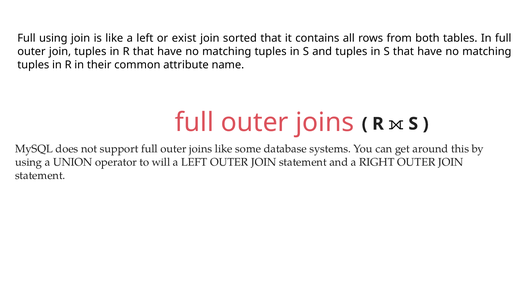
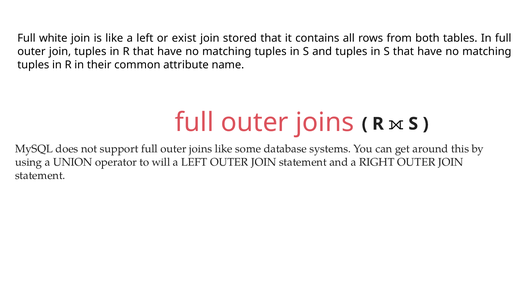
Full using: using -> white (53, 38)
sorted: sorted -> stored (240, 38)
